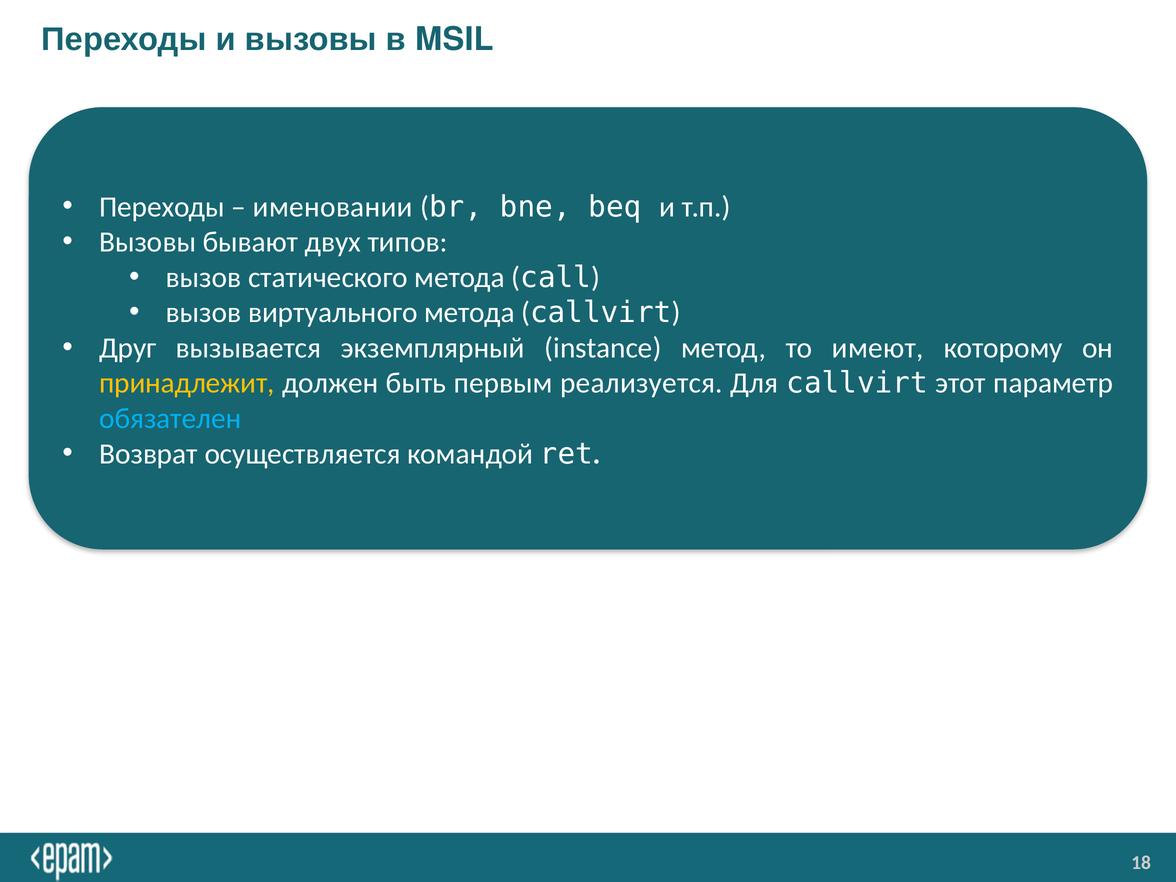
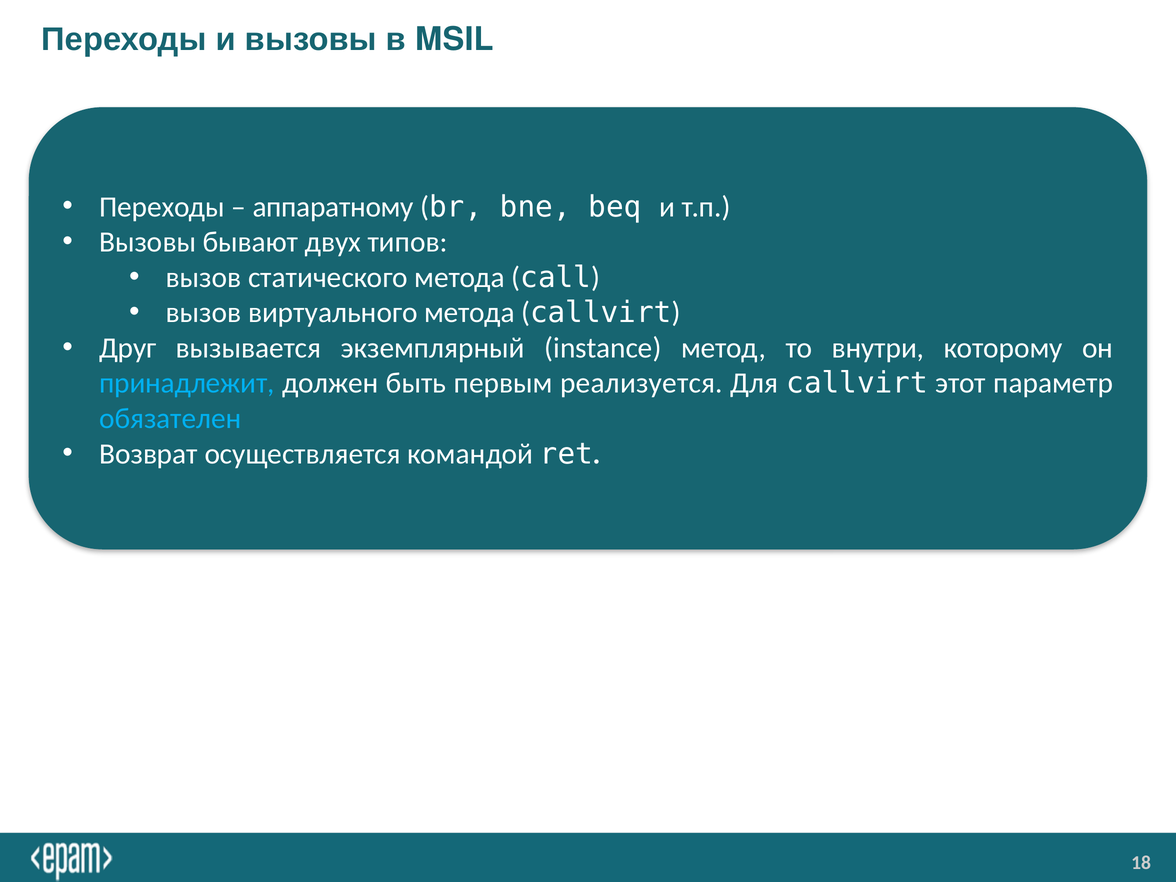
именовании: именовании -> аппаратному (333, 207)
имеют: имеют -> внутри (878, 348)
принадлежит colour: yellow -> light blue (187, 383)
